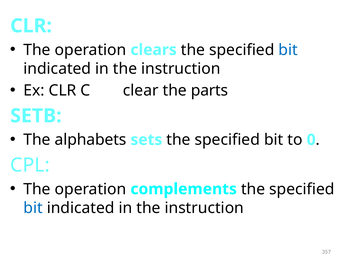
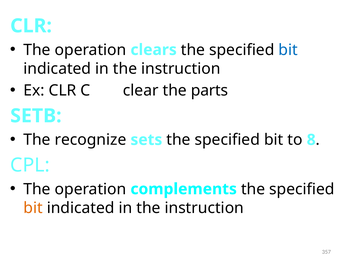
alphabets: alphabets -> recognize (90, 140)
0: 0 -> 8 (311, 140)
bit colour: blue -> orange (33, 208)
